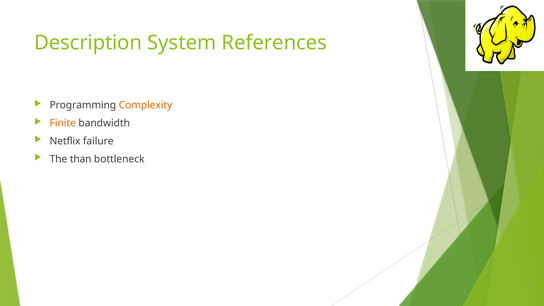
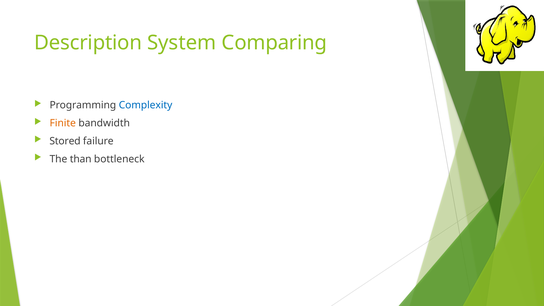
References: References -> Comparing (274, 43)
Complexity colour: orange -> blue (146, 105)
Netflix: Netflix -> Stored (65, 141)
